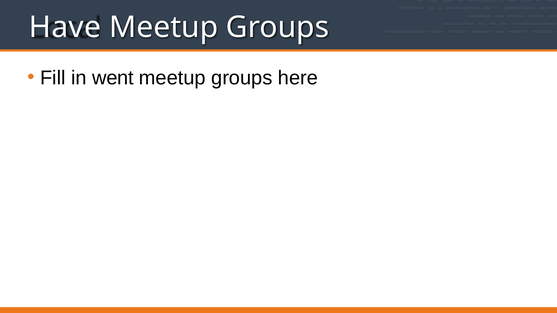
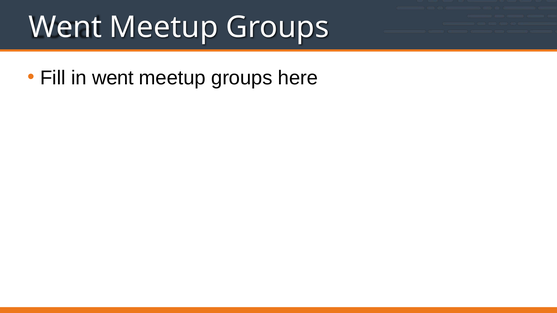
Have: Have -> Went (65, 27)
